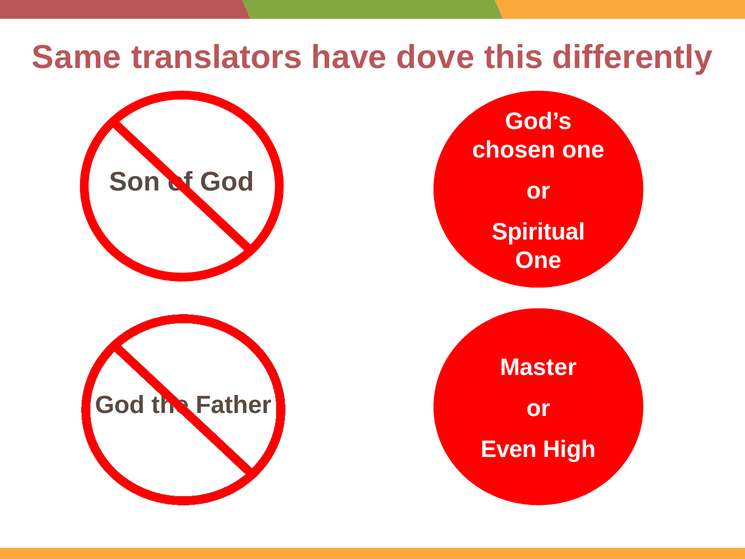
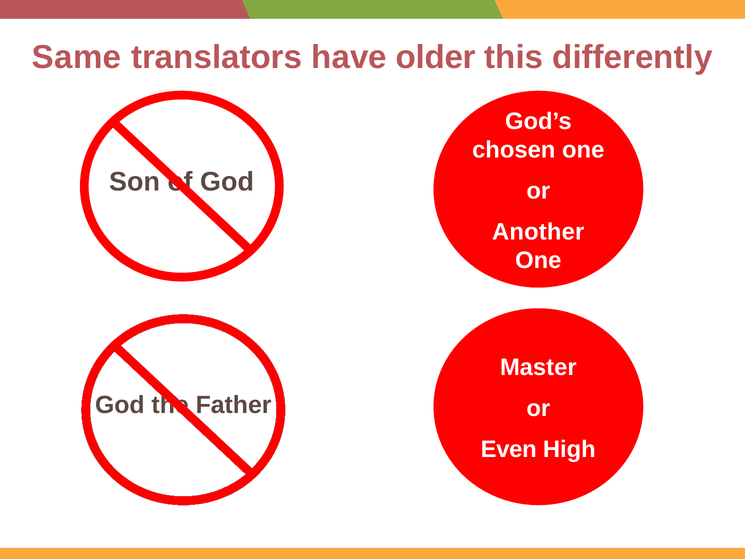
dove: dove -> older (436, 57)
Spiritual: Spiritual -> Another (538, 232)
